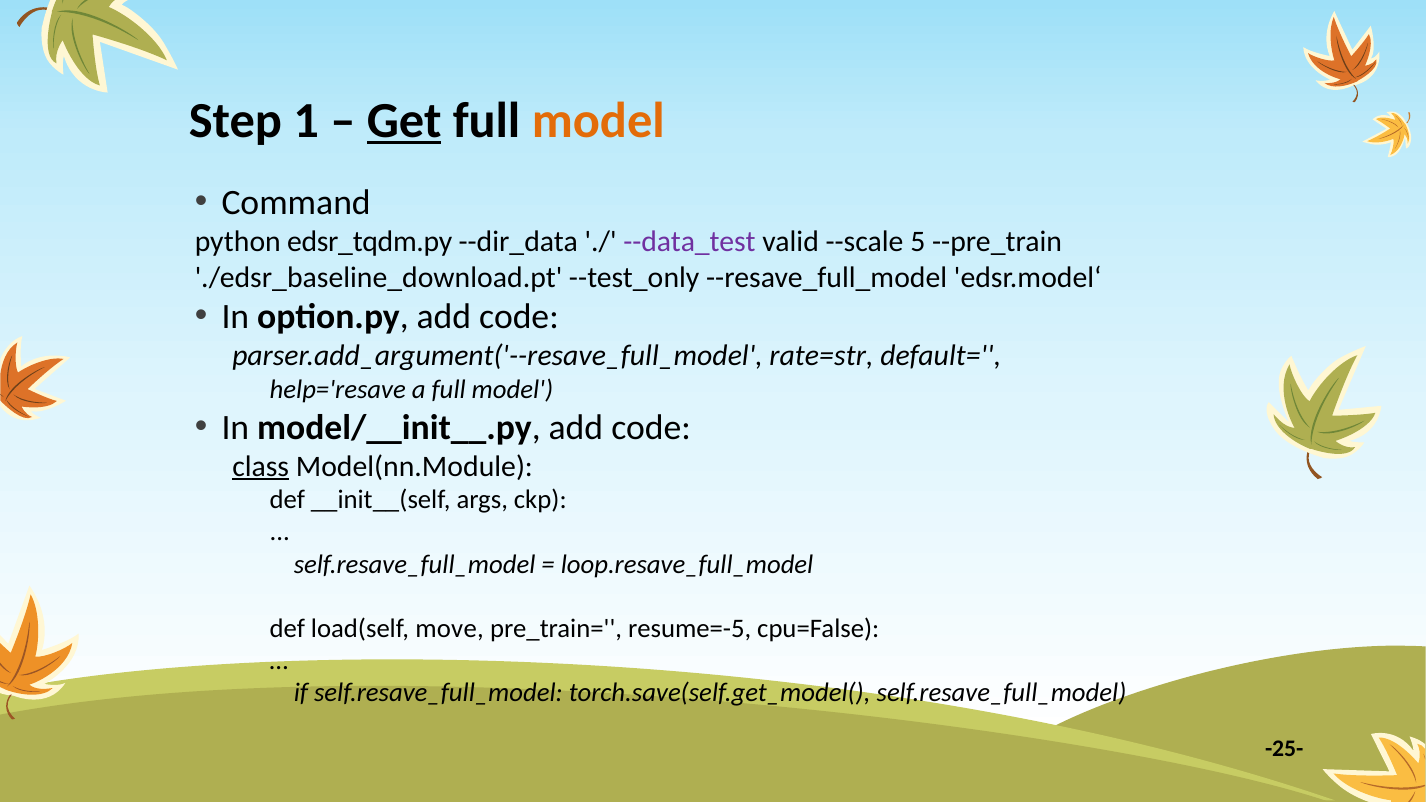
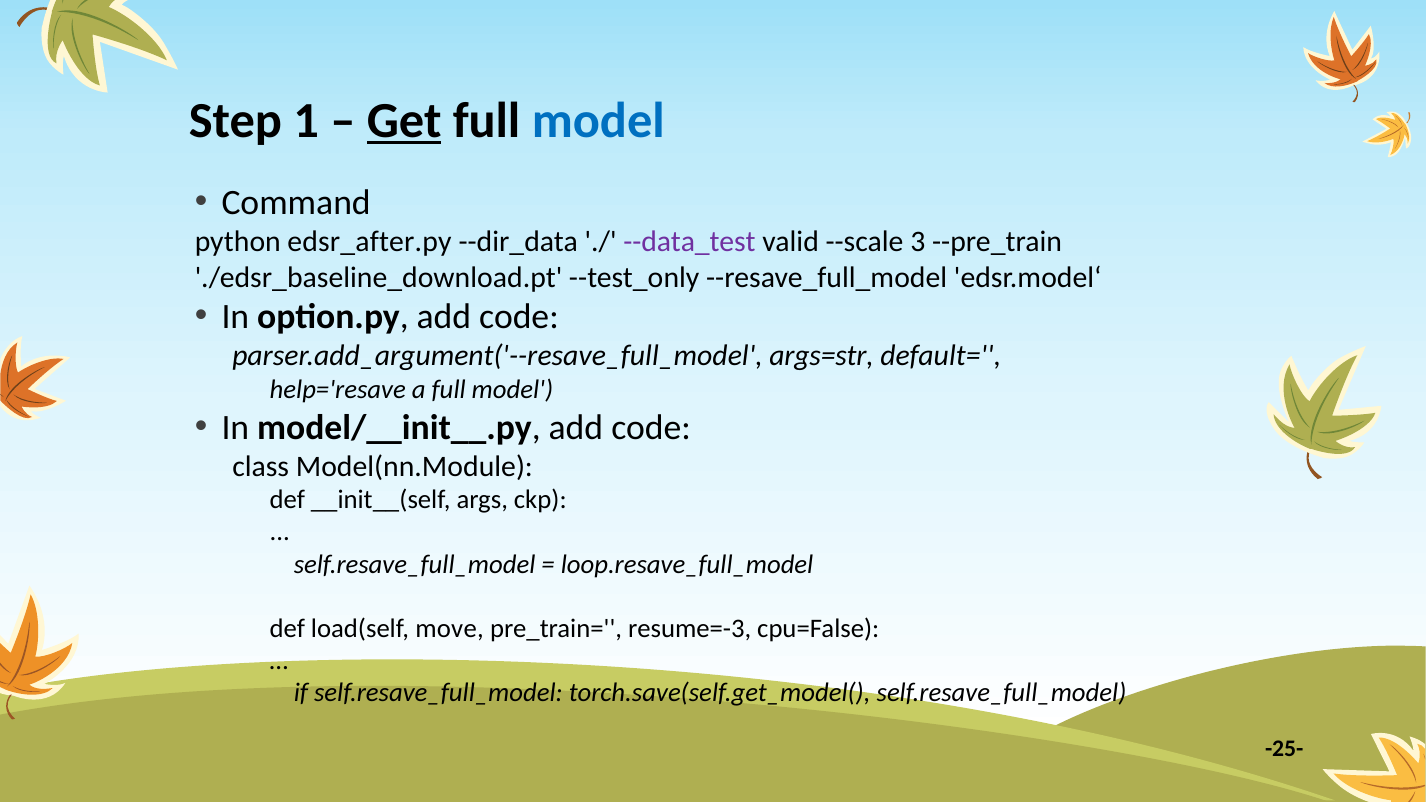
model colour: orange -> blue (598, 121)
edsr_tqdm.py: edsr_tqdm.py -> edsr_after.py (369, 242)
5: 5 -> 3 (918, 242)
rate=str: rate=str -> args=str (822, 356)
class underline: present -> none (261, 466)
resume=-5: resume=-5 -> resume=-3 (690, 628)
